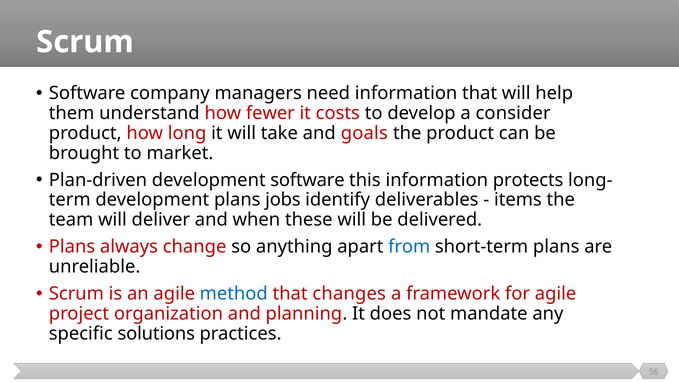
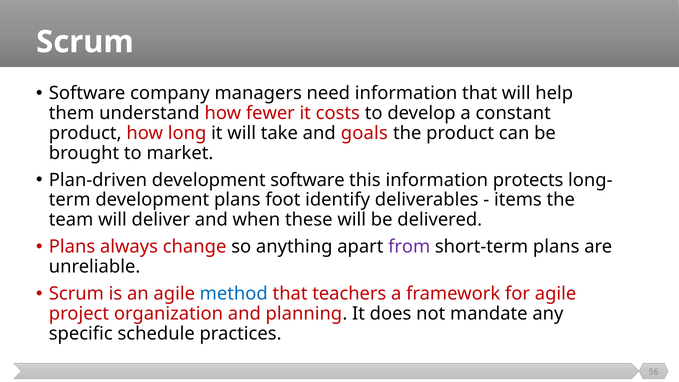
consider: consider -> constant (513, 113)
jobs: jobs -> foot (283, 200)
from colour: blue -> purple (409, 247)
changes: changes -> teachers (349, 294)
solutions: solutions -> schedule (156, 333)
